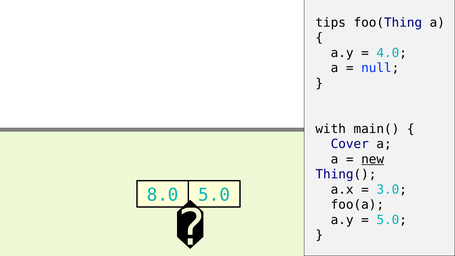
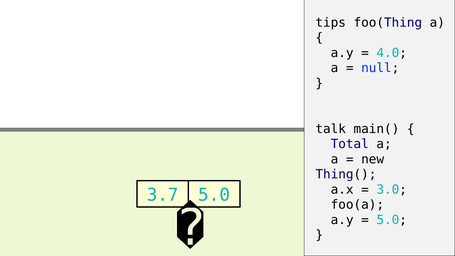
with: with -> talk (331, 129)
Cover: Cover -> Total (350, 144)
new underline: present -> none (373, 159)
8.0: 8.0 -> 3.7 (163, 195)
